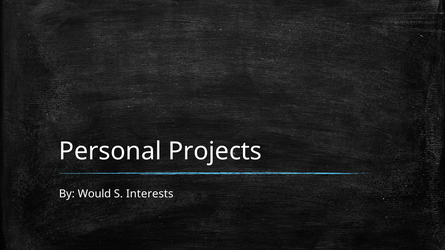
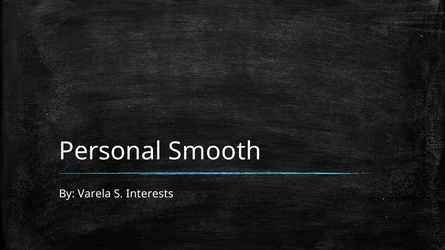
Projects: Projects -> Smooth (215, 152)
Would: Would -> Varela (94, 194)
